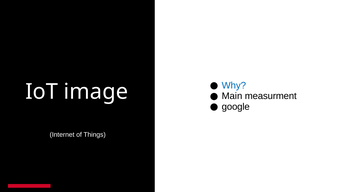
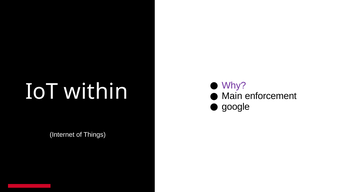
Why colour: blue -> purple (234, 85)
image: image -> within (96, 92)
measurment: measurment -> enforcement (271, 96)
